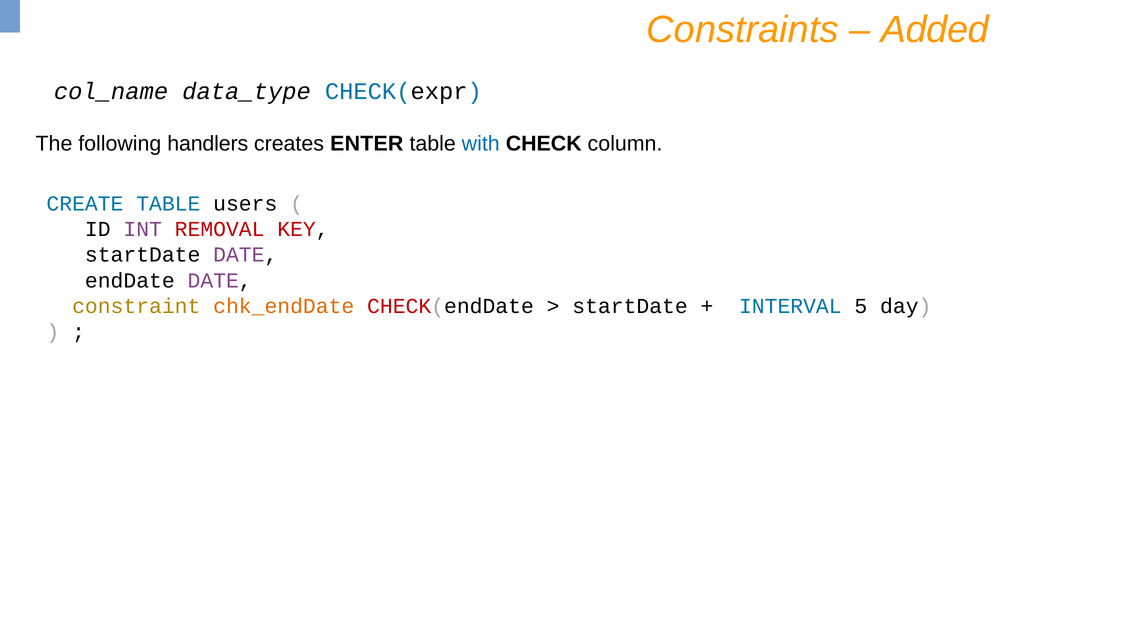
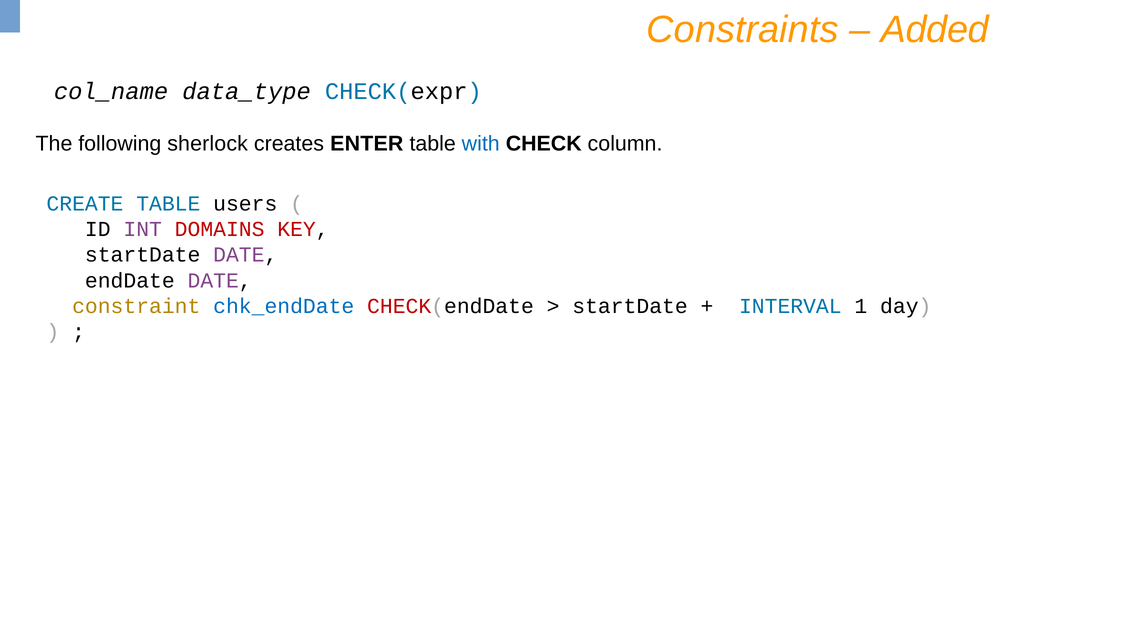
handlers: handlers -> sherlock (208, 144)
REMOVAL: REMOVAL -> DOMAINS (220, 229)
chk_endDate colour: orange -> blue (284, 306)
5: 5 -> 1 (861, 306)
